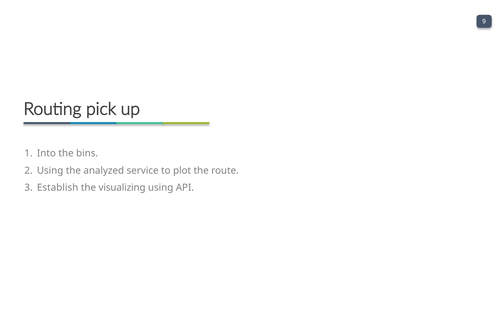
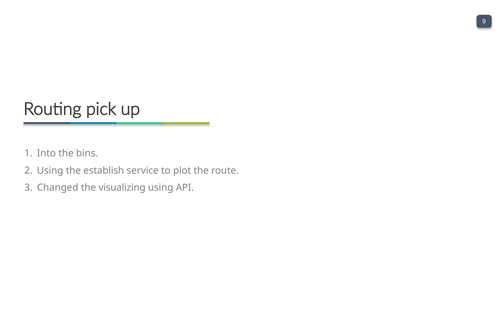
analyzed: analyzed -> establish (104, 171)
Establish: Establish -> Changed (58, 188)
